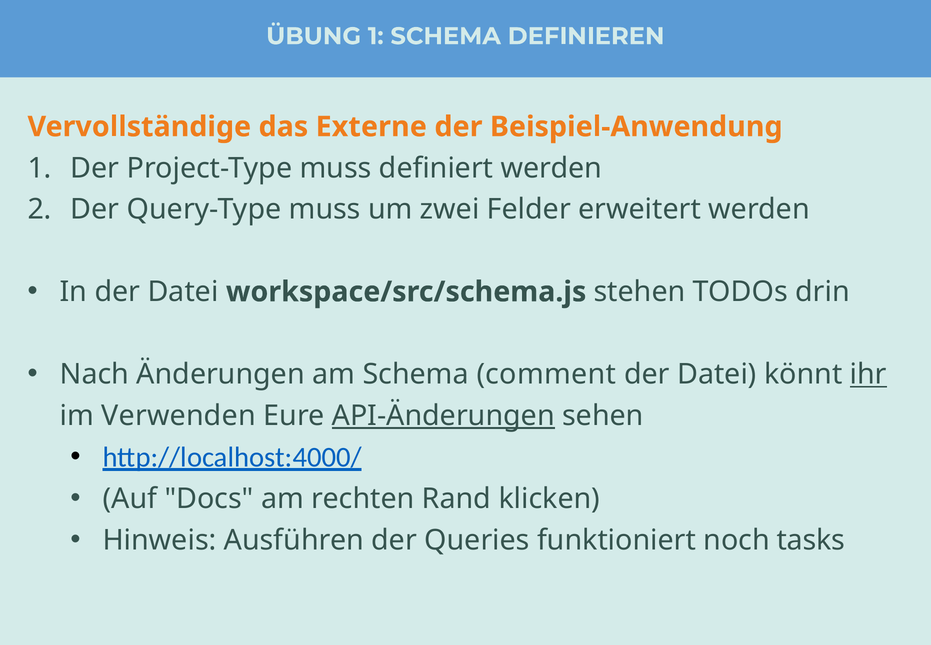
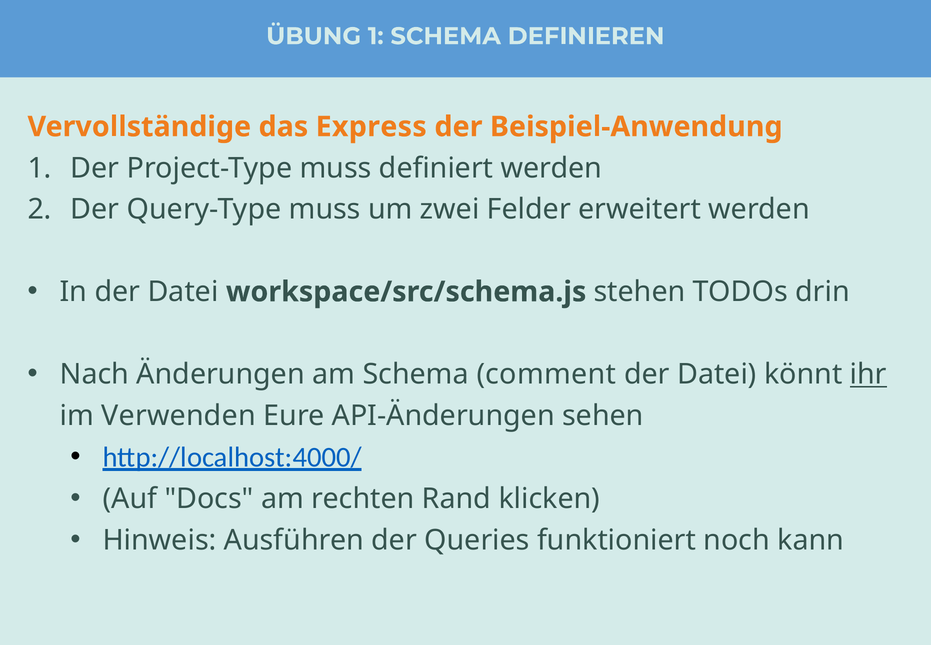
Externe: Externe -> Express (371, 127)
API-Änderungen underline: present -> none (443, 415)
tasks: tasks -> kann (811, 540)
